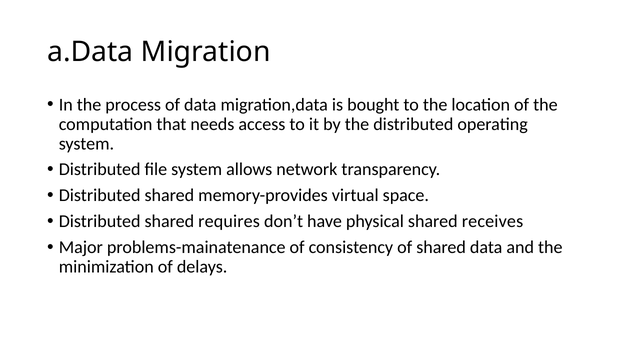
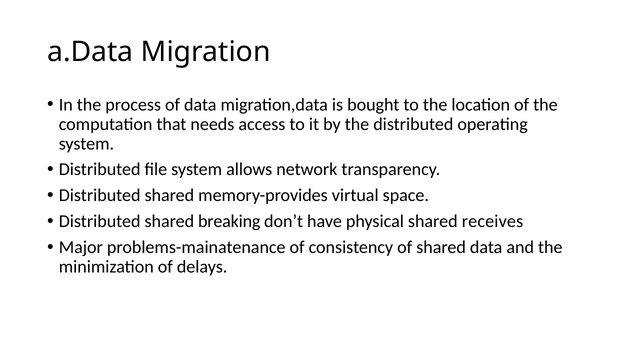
requires: requires -> breaking (229, 222)
